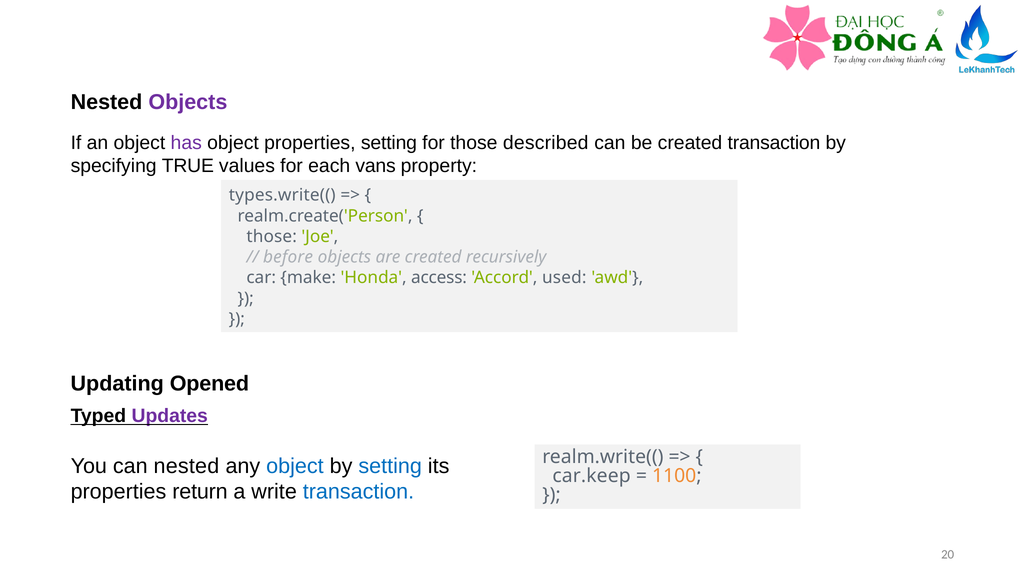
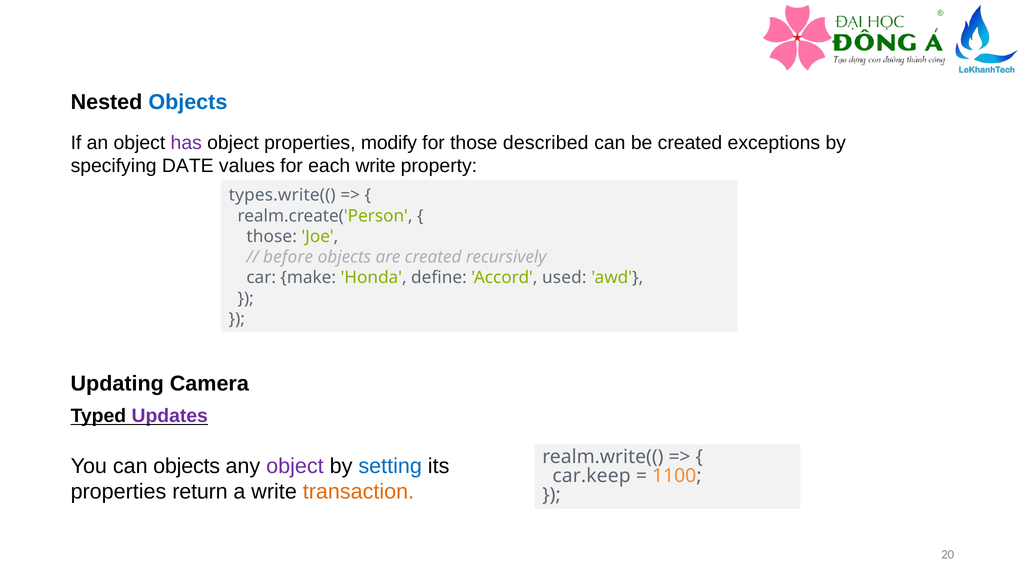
Objects colour: purple -> blue (188, 102)
properties setting: setting -> modify (389, 143)
created transaction: transaction -> exceptions (774, 143)
TRUE: TRUE -> DATE (188, 166)
each vans: vans -> write (376, 166)
access: access -> define (439, 278)
Opened: Opened -> Camera (209, 384)
can nested: nested -> objects (187, 466)
object colour: blue -> purple (295, 466)
transaction colour: blue -> orange (358, 492)
